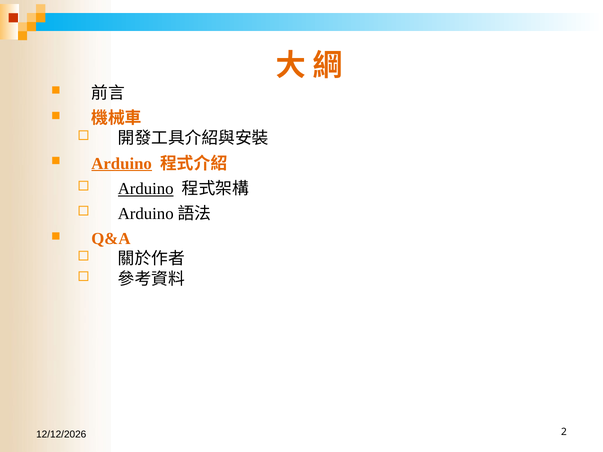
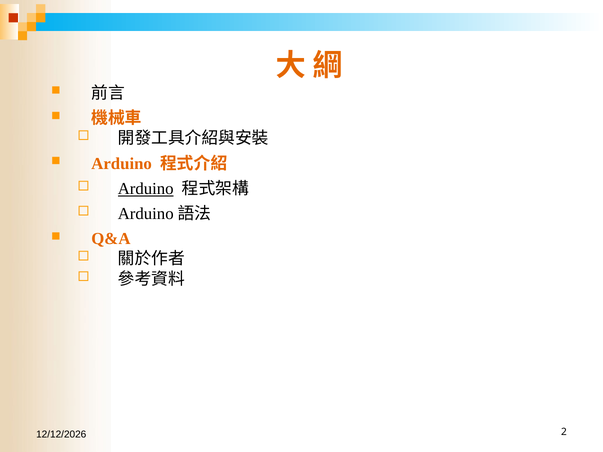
Arduino underline: present -> none (122, 164)
